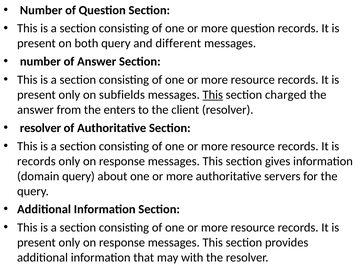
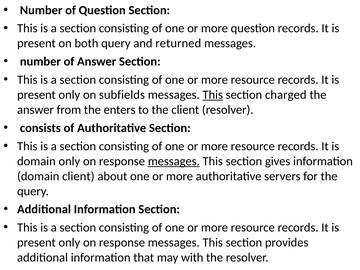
different: different -> returned (178, 43)
resolver: resolver -> consists (40, 128)
records: records -> domain (36, 161)
messages underline: none -> present (174, 161)
domain query: query -> client (78, 176)
